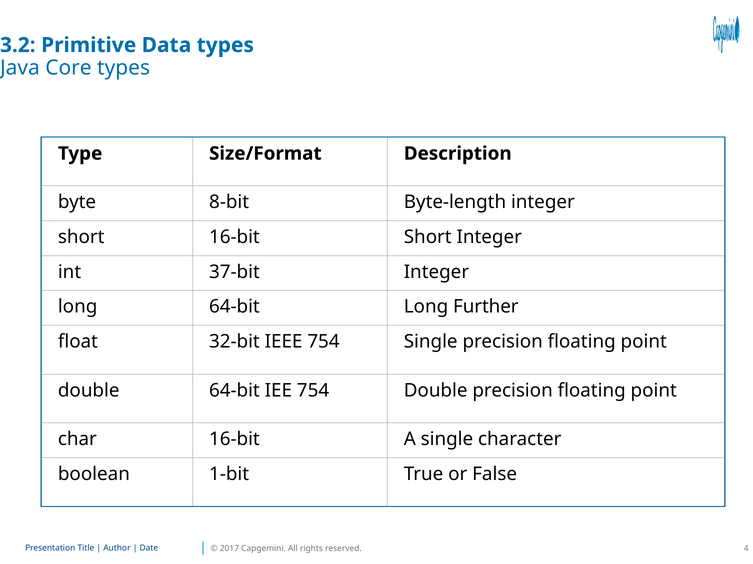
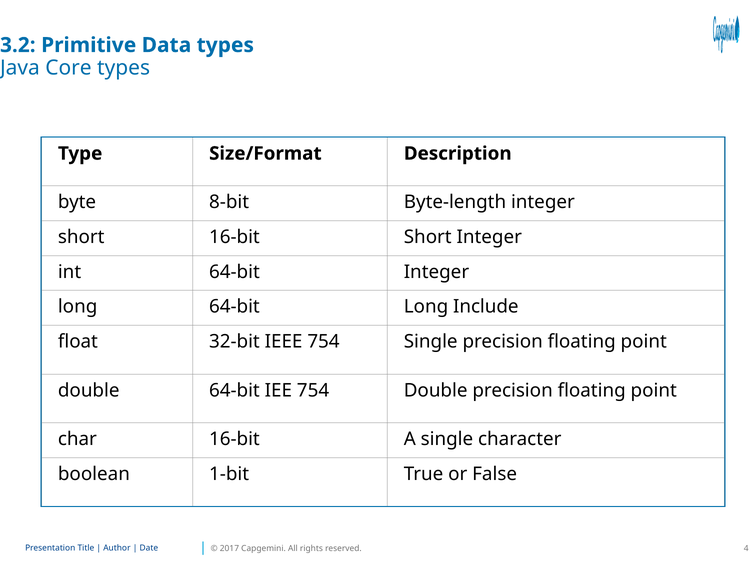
int 37-bit: 37-bit -> 64-bit (234, 272)
Further: Further -> Include (486, 307)
